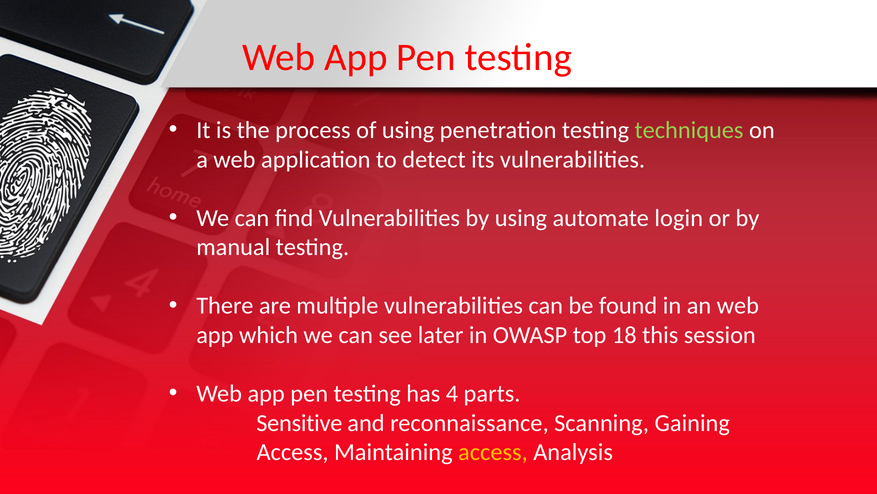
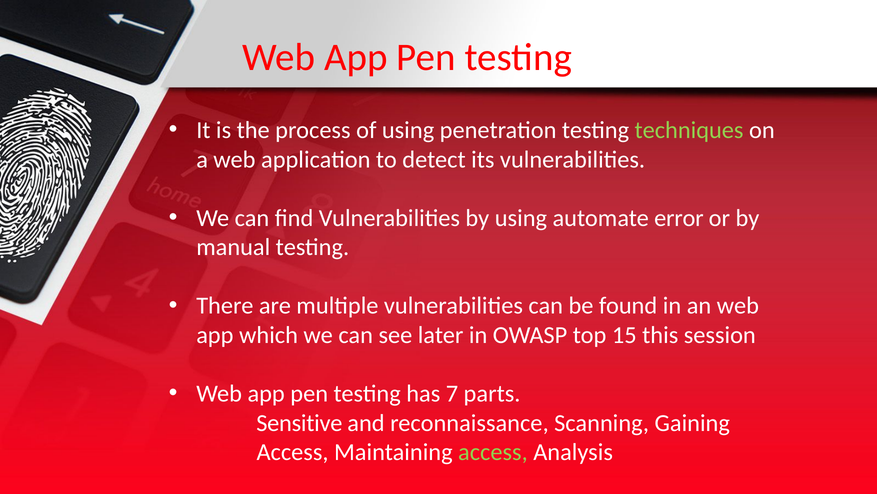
login: login -> error (679, 218)
18: 18 -> 15 (624, 335)
4: 4 -> 7 (452, 393)
access colour: yellow -> light green (493, 452)
